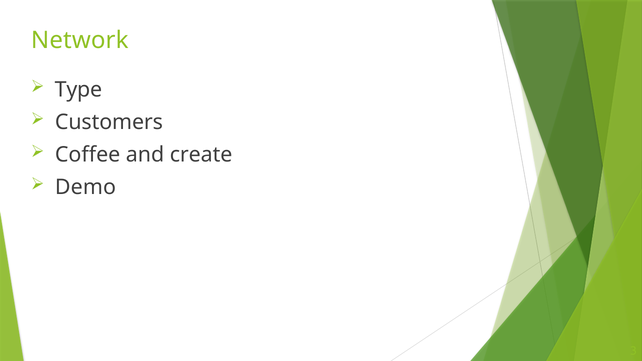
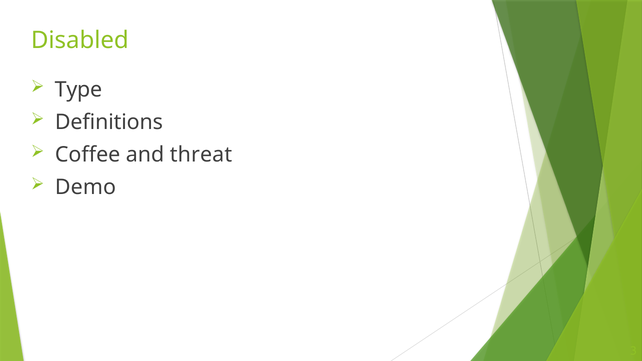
Network: Network -> Disabled (80, 40)
Customers: Customers -> Definitions (109, 122)
create: create -> threat (201, 155)
